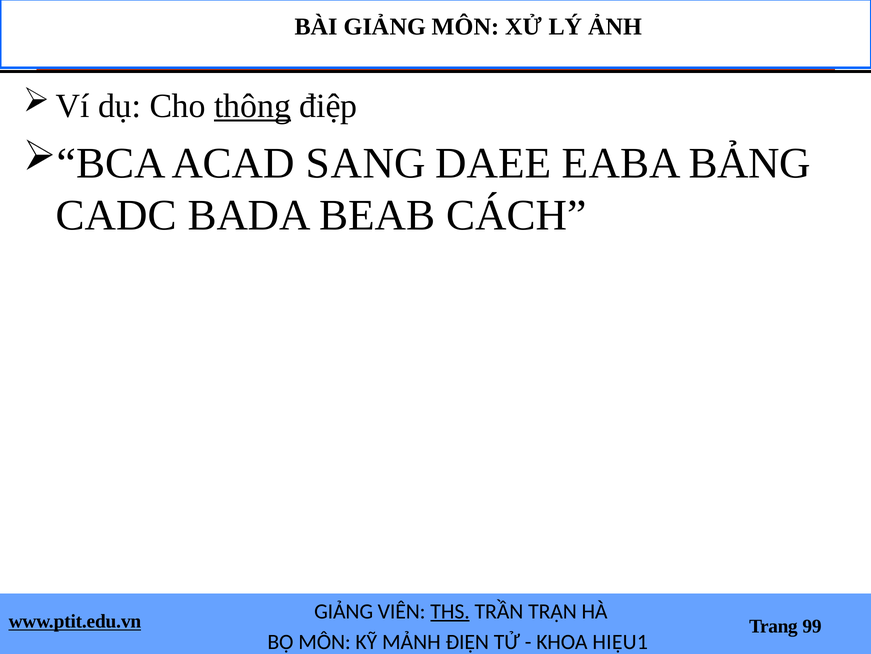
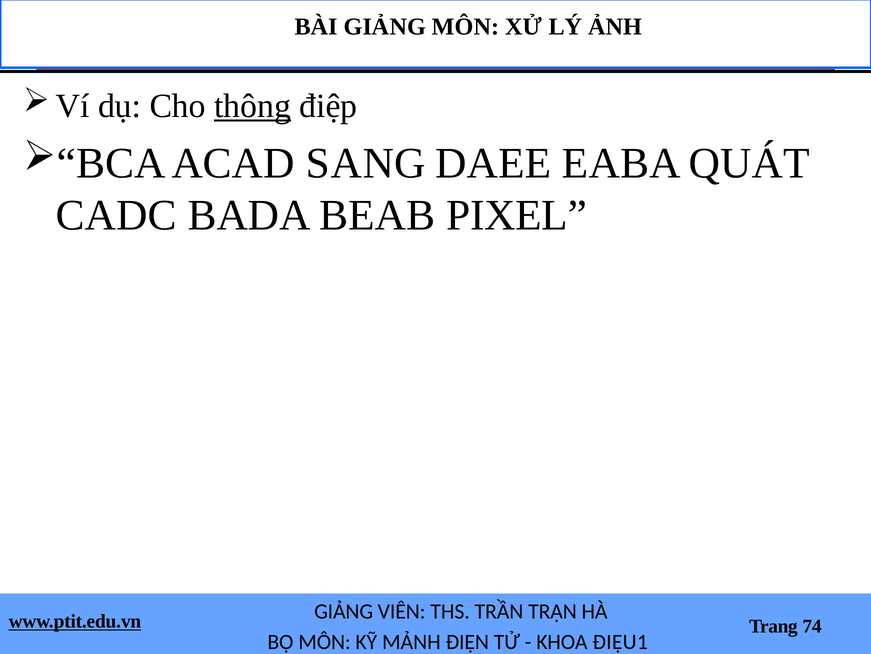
BẢNG: BẢNG -> QUÁT (749, 163)
CÁCH: CÁCH -> PIXEL (517, 215)
THS underline: present -> none (450, 611)
99: 99 -> 74 (812, 626)
HIỆU1: HIỆU1 -> ĐIỆU1 (620, 641)
